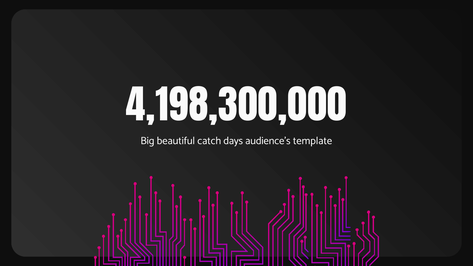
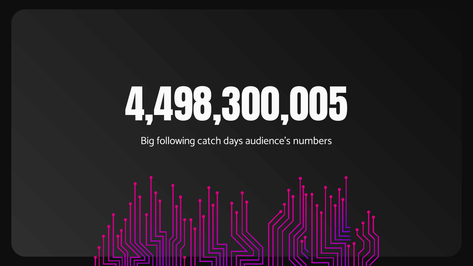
4,198,300,000: 4,198,300,000 -> 4,498,300,005 (236, 107)
beautiful: beautiful -> following (176, 141)
template: template -> numbers (313, 141)
